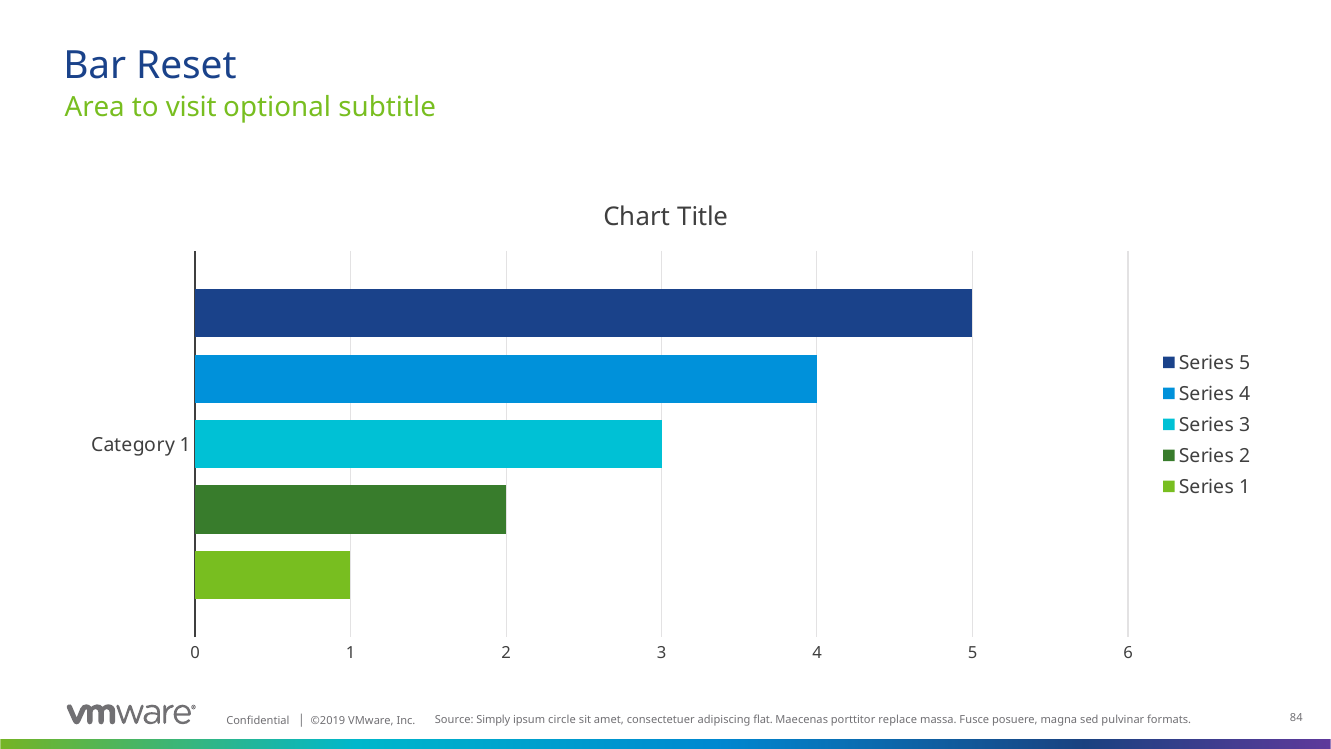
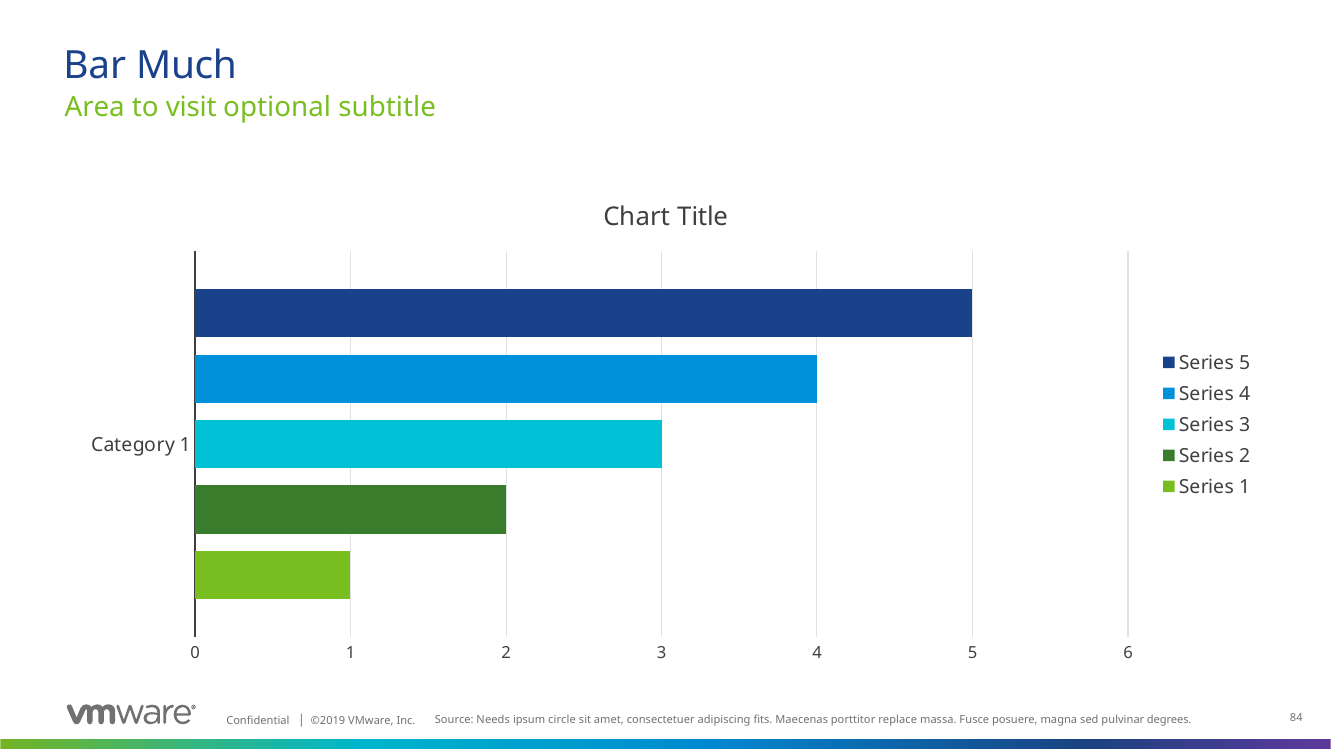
Reset: Reset -> Much (187, 65)
Simply: Simply -> Needs (493, 720)
flat: flat -> fits (763, 720)
formats: formats -> degrees (1169, 720)
